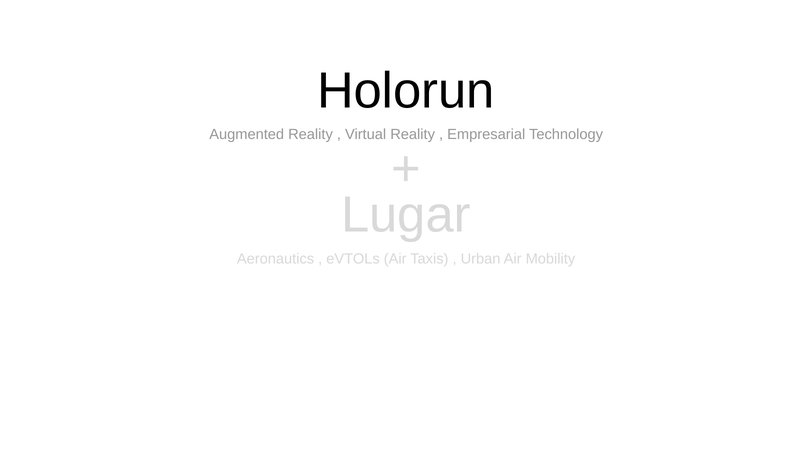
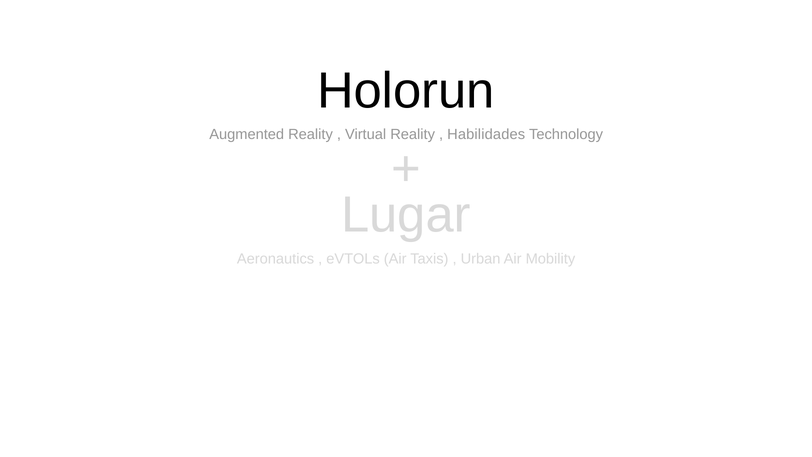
Empresarial: Empresarial -> Habilidades (486, 134)
